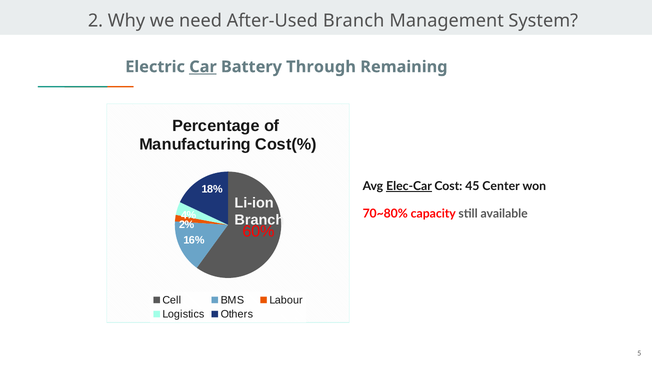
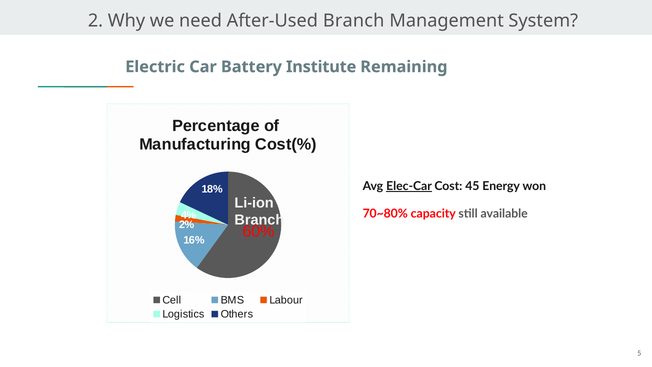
Car underline: present -> none (203, 67)
Through: Through -> Institute (321, 67)
Center: Center -> Energy (501, 186)
